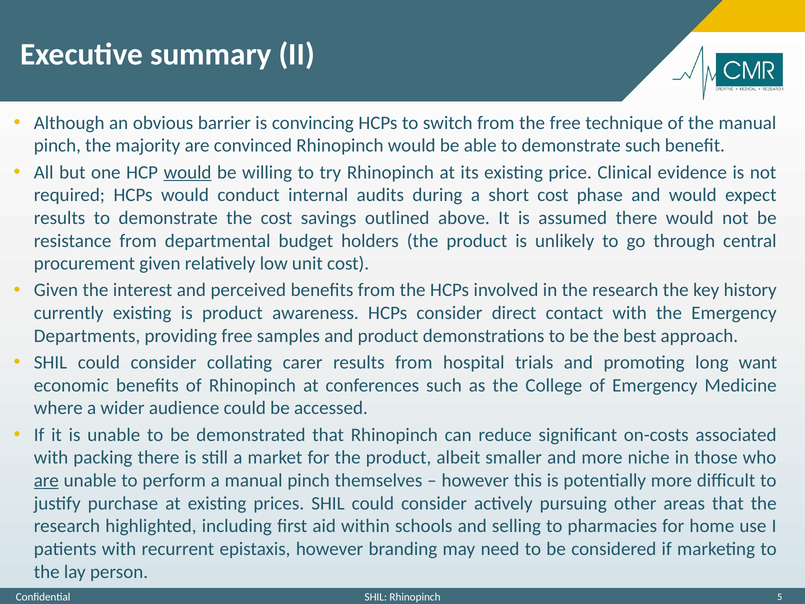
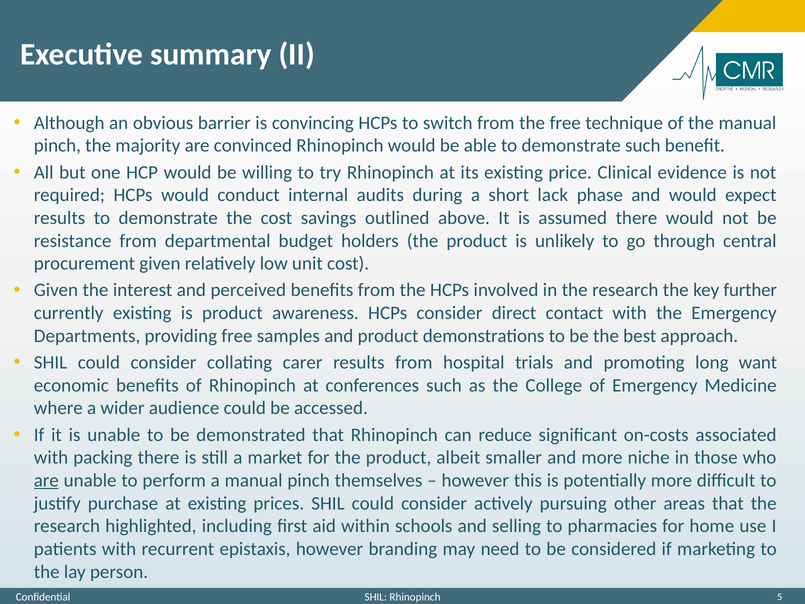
would underline: present -> none (188, 172)
short cost: cost -> lack (553, 195)
history: history -> further (750, 290)
